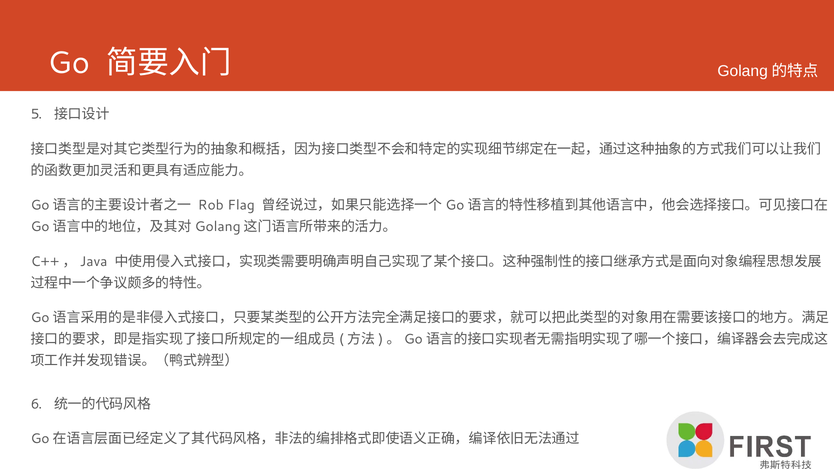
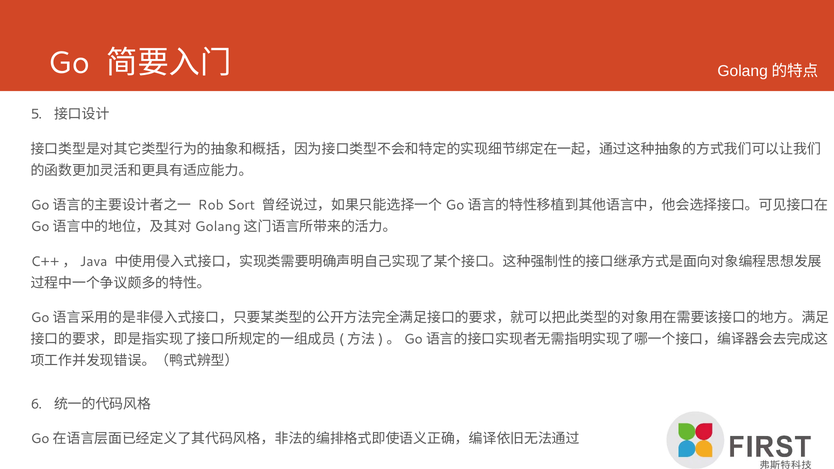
Flag: Flag -> Sort (241, 205)
